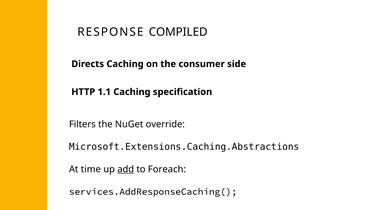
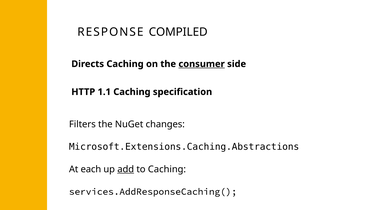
consumer underline: none -> present (202, 64)
override: override -> changes (165, 124)
time: time -> each (91, 169)
to Foreach: Foreach -> Caching (167, 169)
